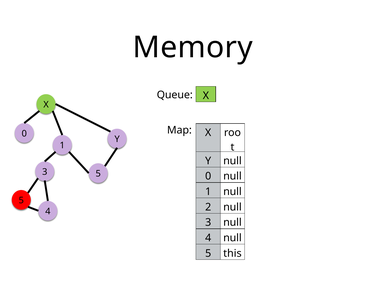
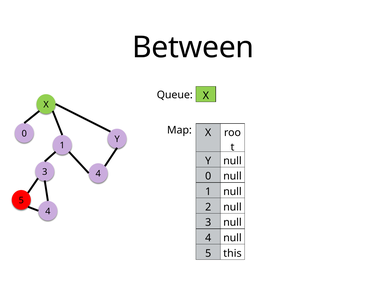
Memory: Memory -> Between (193, 47)
3 5: 5 -> 4 (98, 173)
